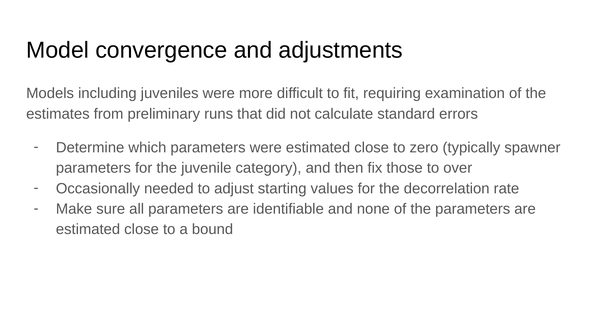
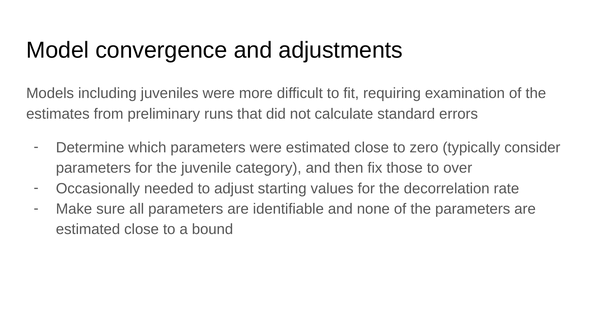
spawner: spawner -> consider (532, 148)
